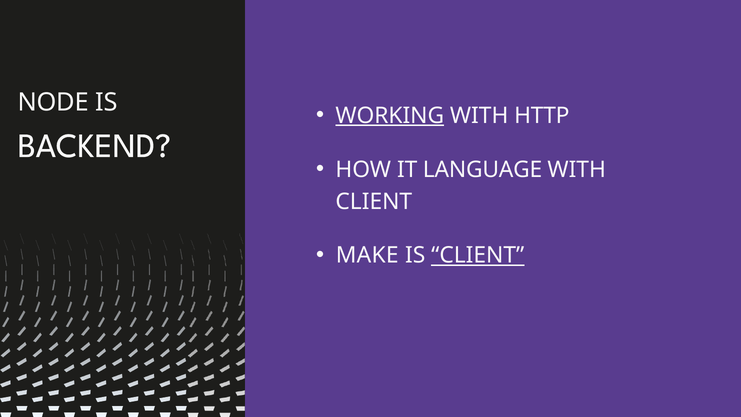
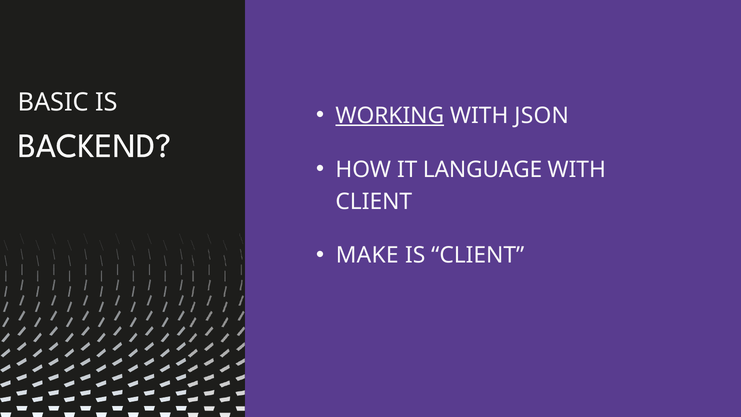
NODE: NODE -> BASIC (53, 102)
HTTP: HTTP -> JSON (542, 115)
CLIENT underline: present -> none (478, 255)
